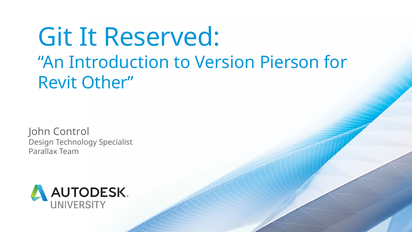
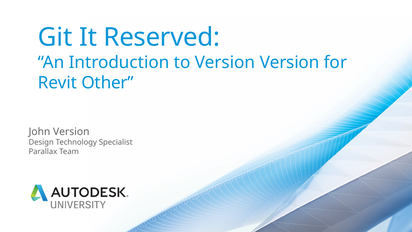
Version Pierson: Pierson -> Version (290, 62)
John Control: Control -> Version (71, 132)
